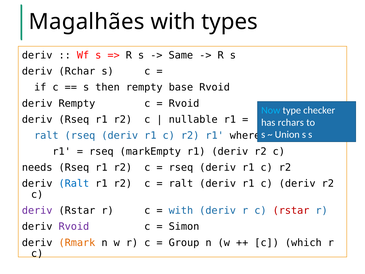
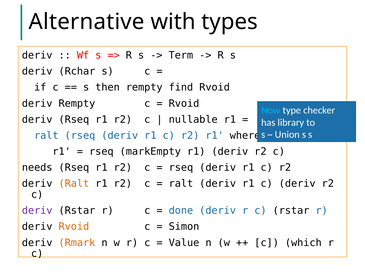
Magalhães: Magalhães -> Alternative (87, 22)
Same: Same -> Term (181, 55)
base: base -> find (181, 87)
rchars: rchars -> library (291, 122)
Ralt colour: blue -> orange (74, 183)
with: with -> done (181, 210)
rstar colour: red -> black (291, 210)
Rvoid colour: purple -> orange (74, 226)
Group: Group -> Value (184, 242)
